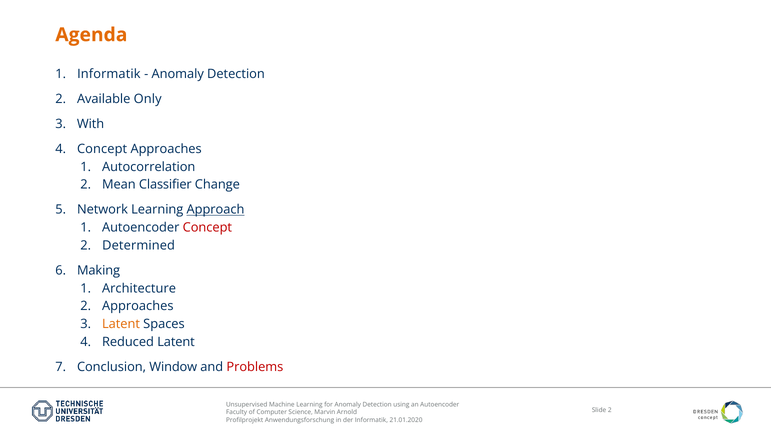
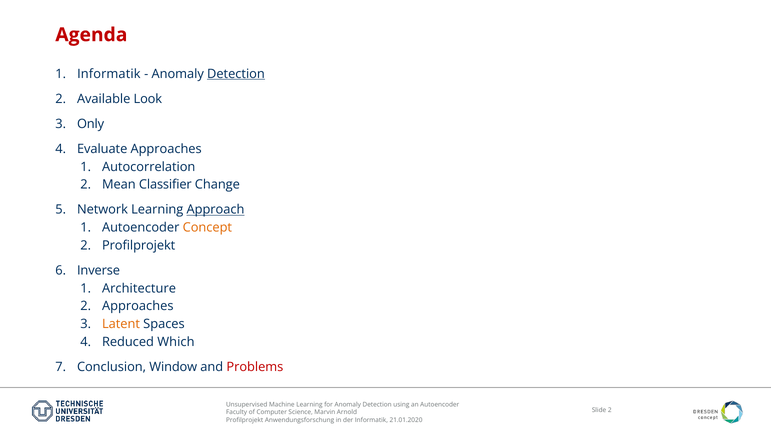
Agenda colour: orange -> red (91, 35)
Detection underline: none -> present (236, 74)
Only: Only -> Look (148, 99)
With: With -> Only (91, 124)
Concept: Concept -> Evaluate (102, 149)
Concept colour: red -> orange (207, 227)
Determined: Determined -> Profilprojekt (139, 245)
Making: Making -> Inverse (99, 270)
Reduced Latent: Latent -> Which (176, 342)
